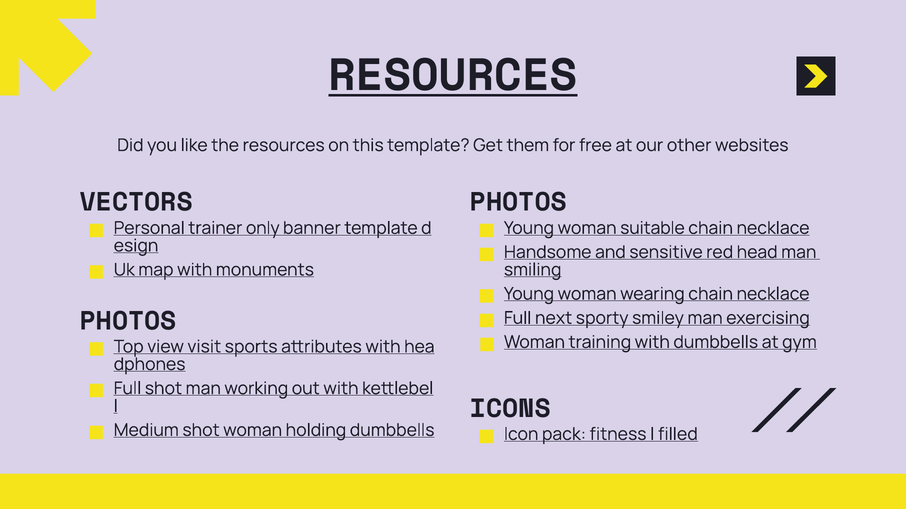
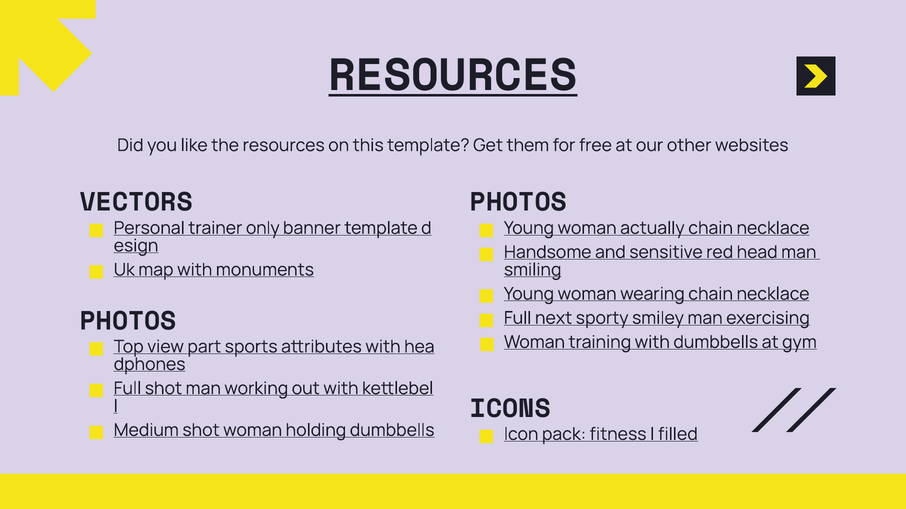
suitable: suitable -> actually (652, 228)
visit: visit -> part (204, 347)
